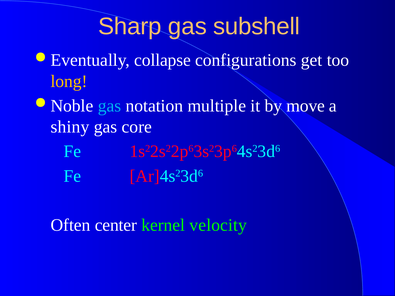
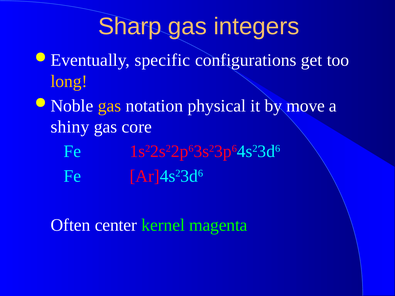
subshell: subshell -> integers (256, 26)
collapse: collapse -> specific (162, 60)
gas colour: light blue -> yellow (110, 106)
multiple: multiple -> physical (217, 106)
velocity: velocity -> magenta (218, 225)
